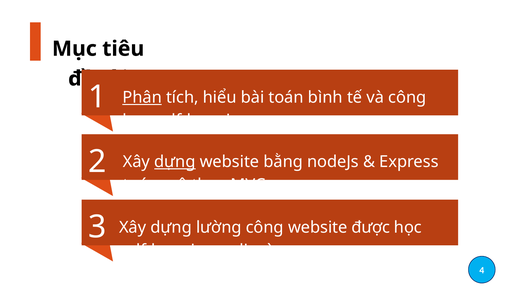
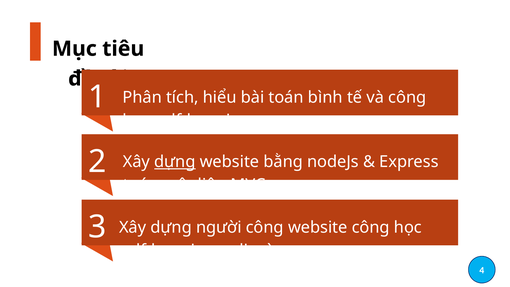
Phân underline: present -> none (142, 97)
theo: theo -> diện (209, 185)
lường: lường -> người (219, 227)
website được: được -> công (371, 227)
